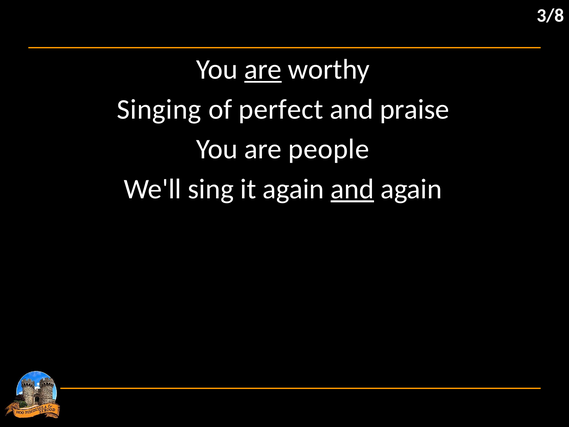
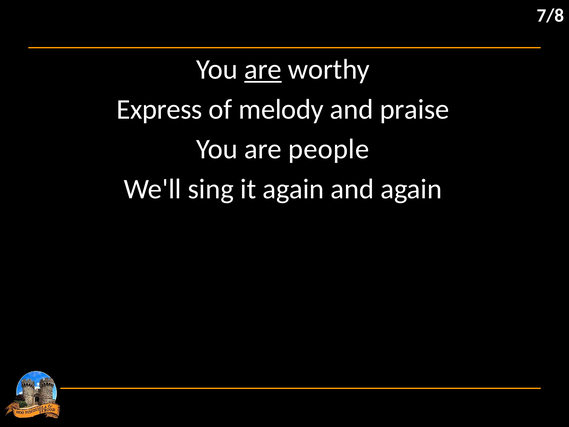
3/8: 3/8 -> 7/8 (550, 15)
Singing: Singing -> Express (159, 109)
perfect: perfect -> melody (281, 109)
and underline: present -> none (352, 189)
